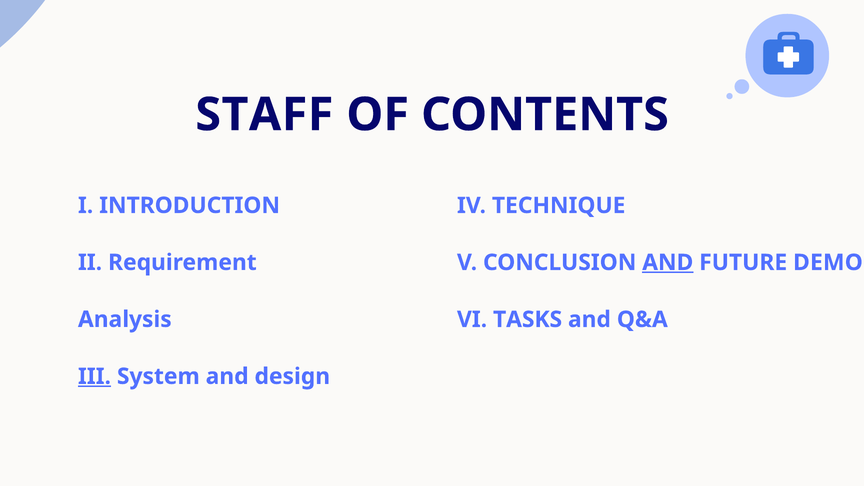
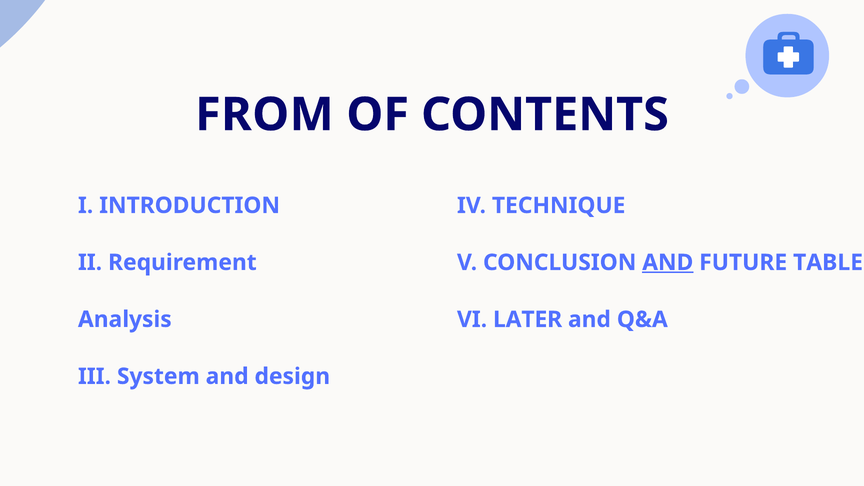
STAFF: STAFF -> FROM (264, 115)
DEMO: DEMO -> TABLE (828, 263)
TASKS: TASKS -> LATER (528, 320)
III underline: present -> none (94, 376)
